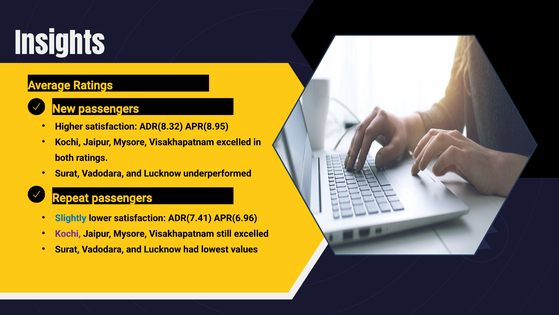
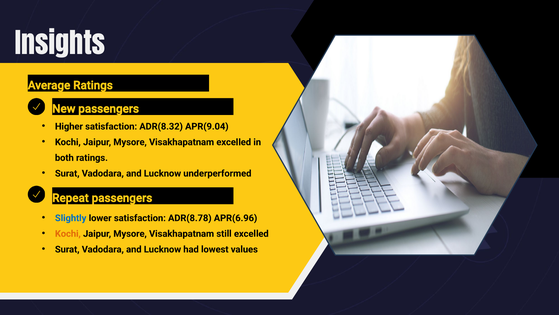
APR(8.95: APR(8.95 -> APR(9.04 (207, 126)
ADR(7.41: ADR(7.41 -> ADR(8.78 (190, 218)
Kochi colour: purple -> orange (68, 233)
